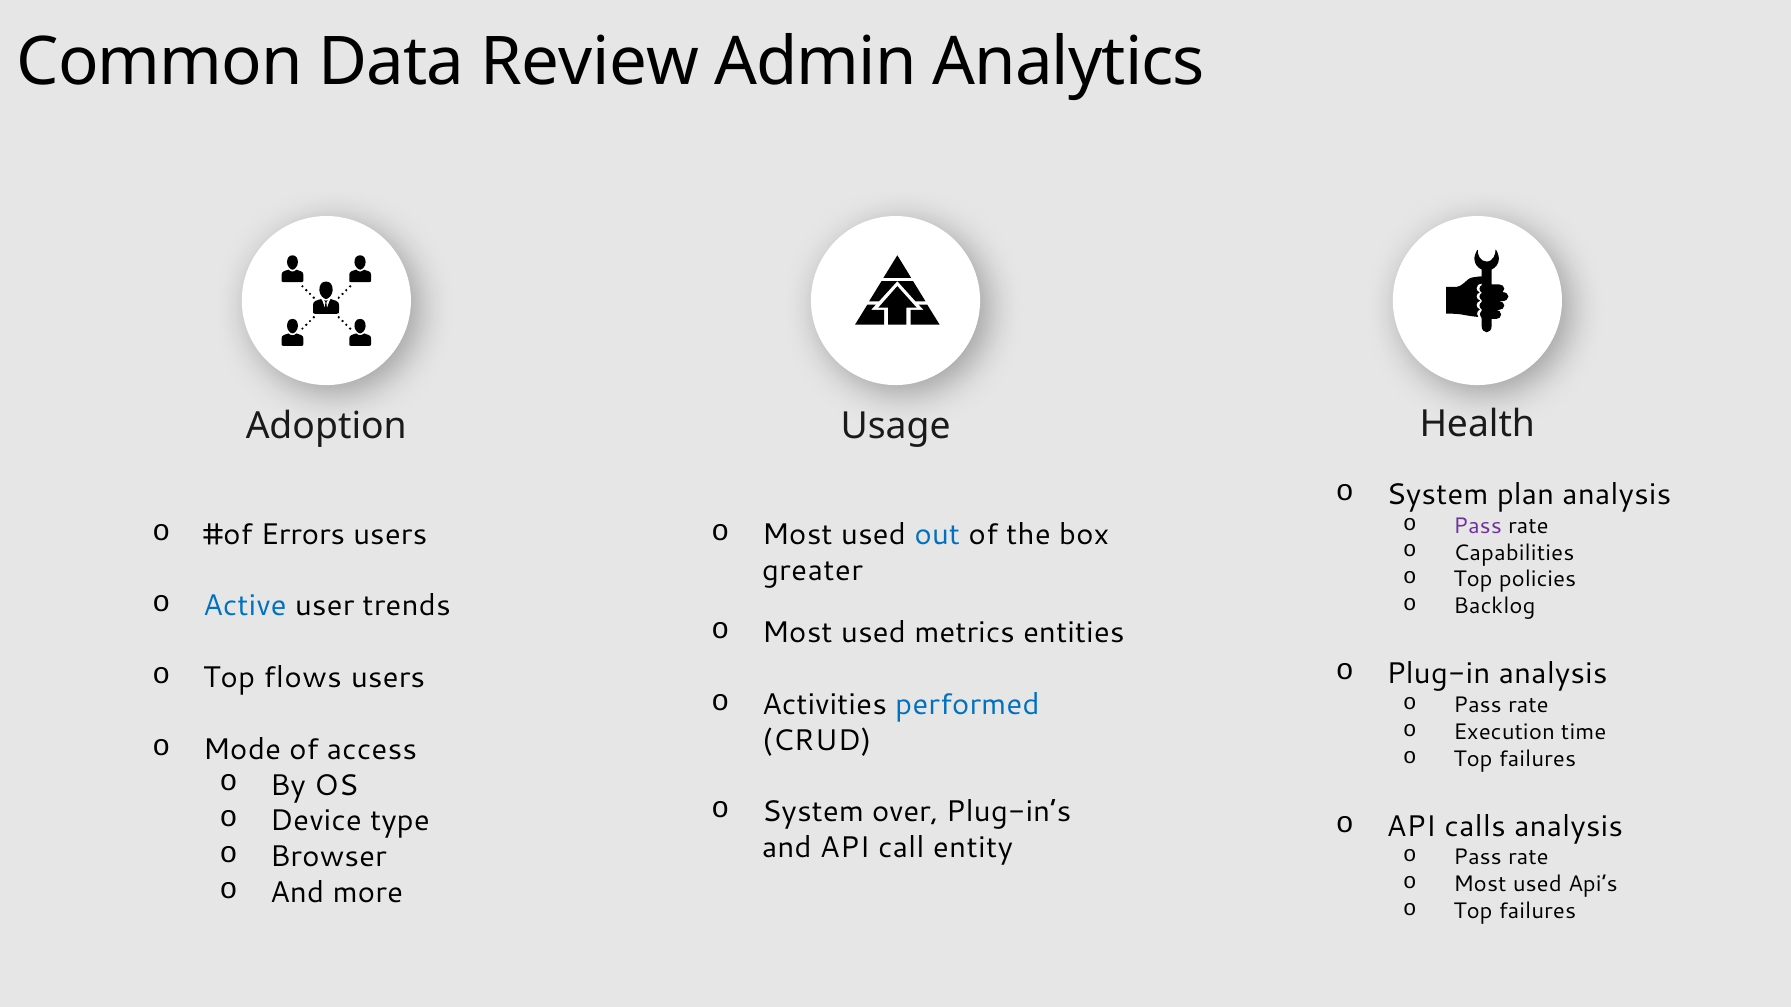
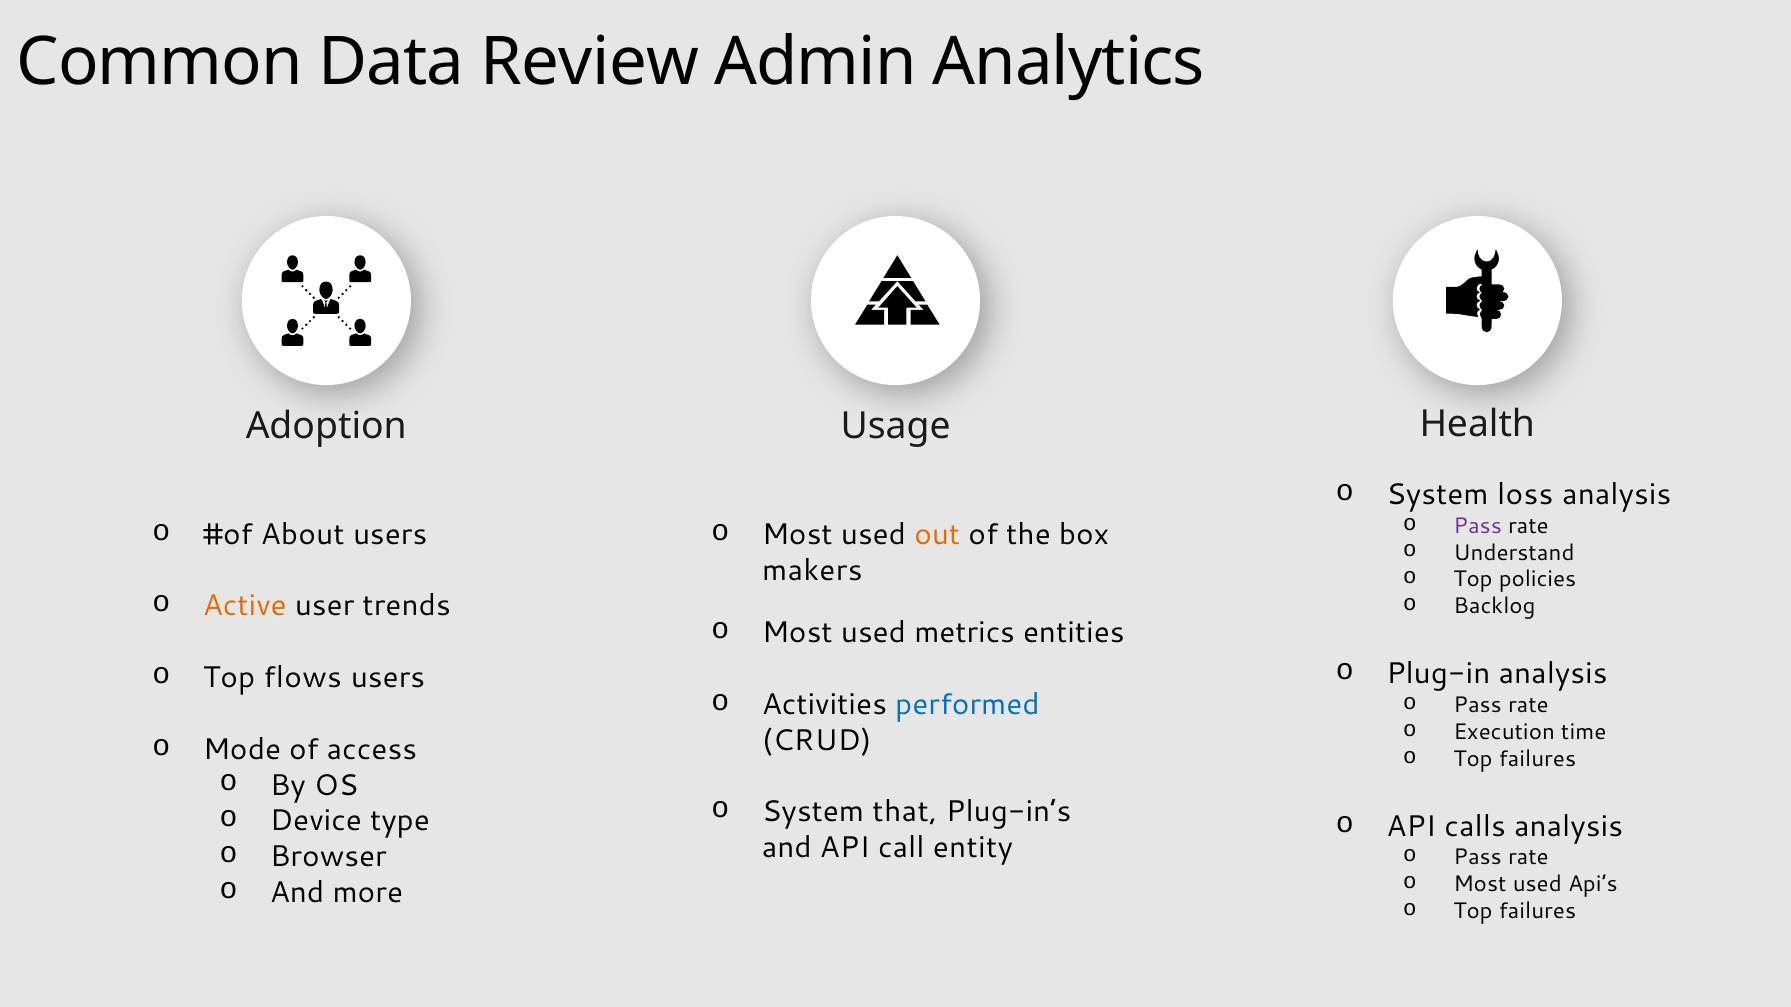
plan: plan -> loss (1525, 495)
Errors: Errors -> About (303, 535)
out colour: blue -> orange (937, 535)
Capabilities: Capabilities -> Understand (1514, 553)
greater: greater -> makers (812, 571)
Active colour: blue -> orange (245, 606)
over: over -> that (905, 812)
